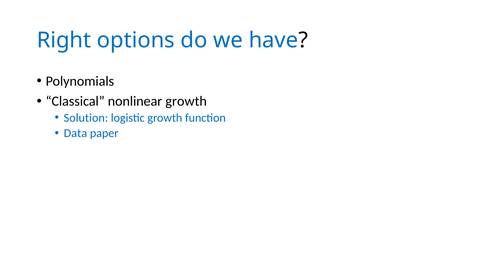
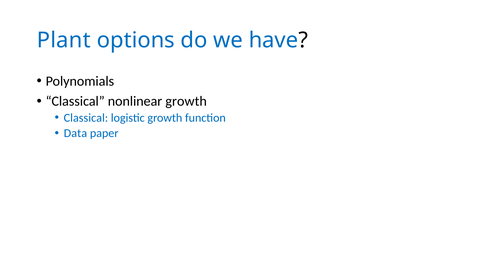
Right: Right -> Plant (64, 40)
Solution: Solution -> Classical (86, 118)
